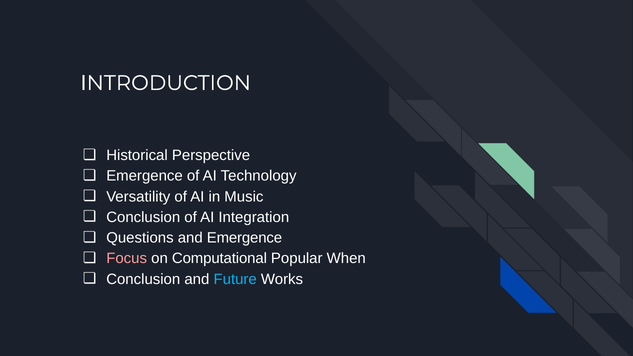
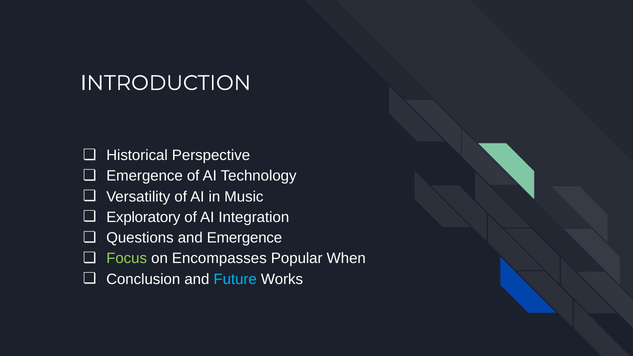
Conclusion: Conclusion -> Exploratory (143, 217)
Focus colour: pink -> light green (127, 259)
Computational: Computational -> Encompasses (219, 259)
